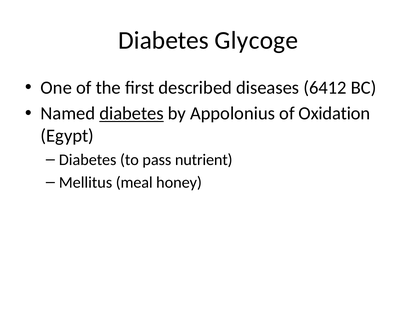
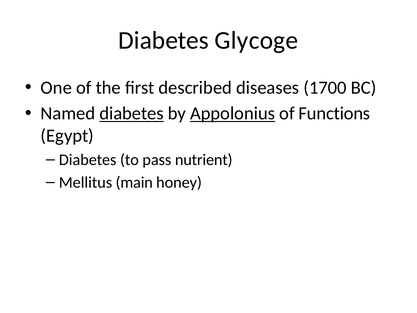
6412: 6412 -> 1700 (325, 87)
Appolonius underline: none -> present (233, 113)
Oxidation: Oxidation -> Functions (334, 113)
meal: meal -> main (134, 182)
